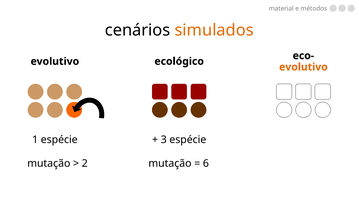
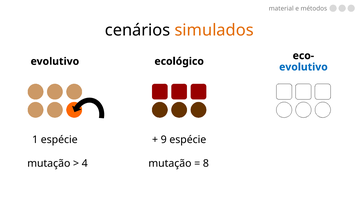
evolutivo colour: orange -> blue (303, 67)
3: 3 -> 9 (164, 140)
2: 2 -> 4 (85, 163)
6: 6 -> 8 (206, 163)
